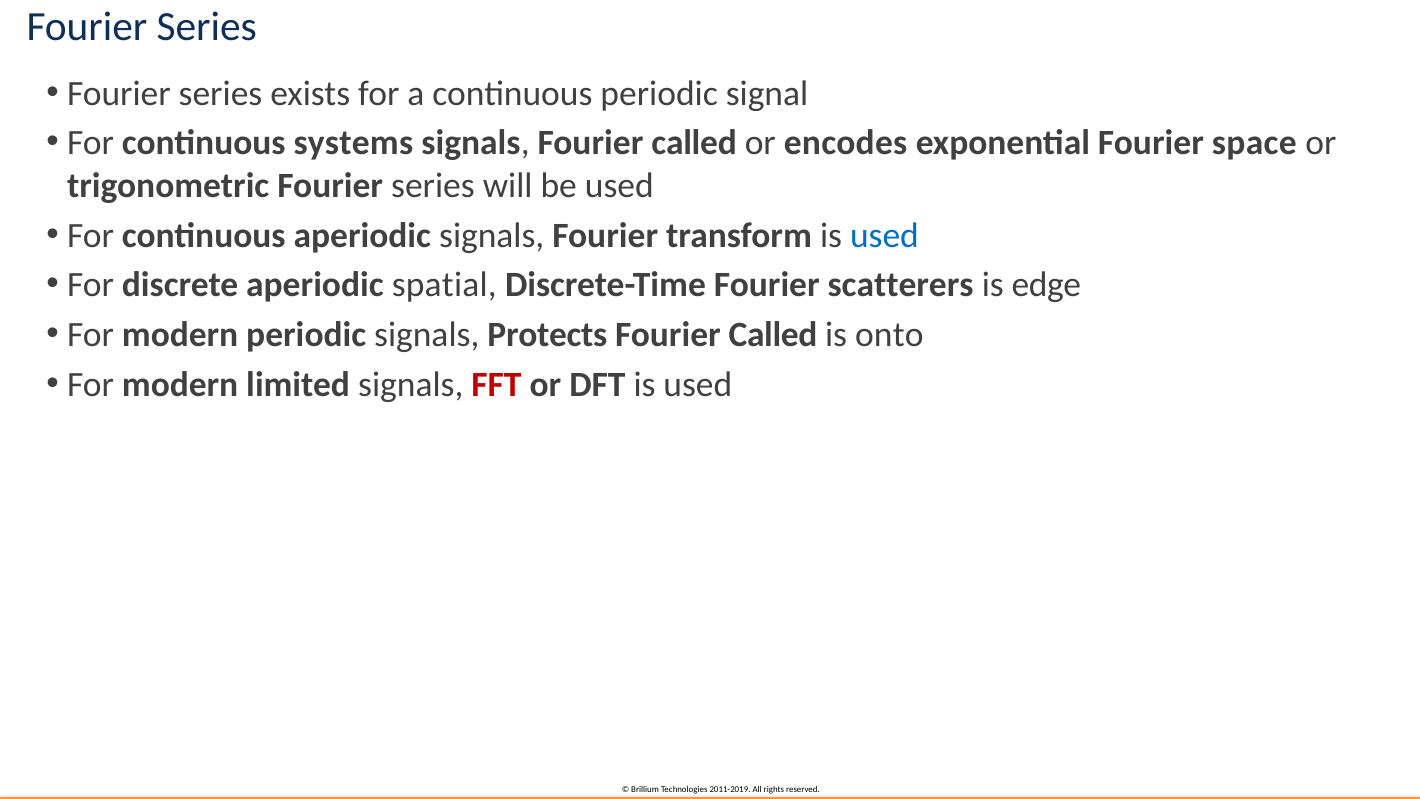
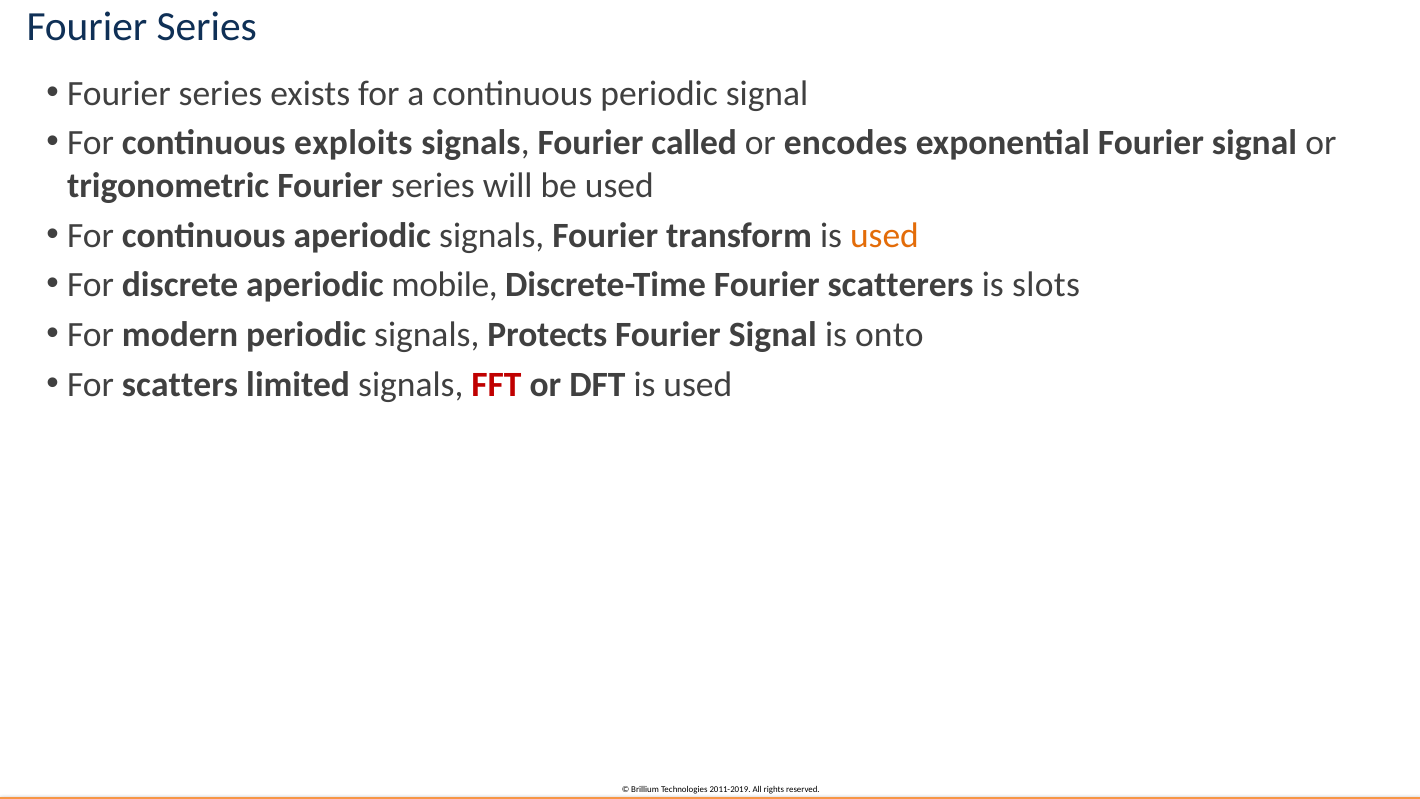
systems: systems -> exploits (353, 143)
exponential Fourier space: space -> signal (1254, 143)
used colour: blue -> orange (884, 235)
spatial: spatial -> mobile (445, 285)
edge: edge -> slots (1046, 285)
Called: Called -> Signal (773, 335)
modern: modern -> scatters (180, 384)
